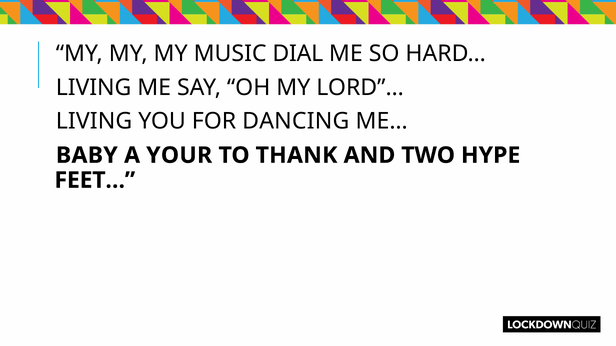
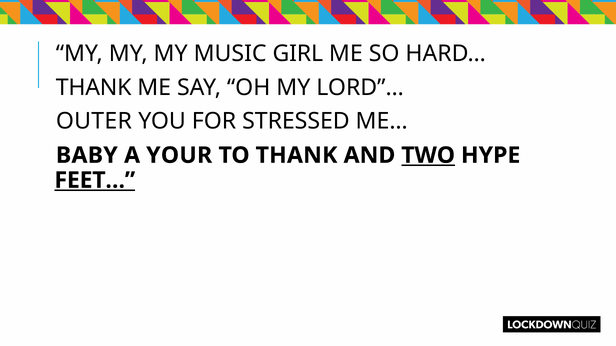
DIAL: DIAL -> GIRL (298, 54)
LIVING: LIVING -> THANK (94, 88)
LIVING: LIVING -> OUTER (94, 122)
DANCING: DANCING -> STRESSED (296, 122)
TWO underline: none -> present (428, 155)
FEET… underline: none -> present (95, 180)
